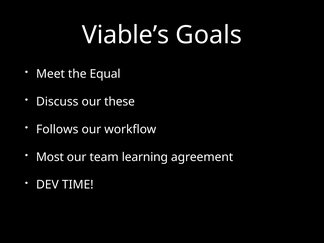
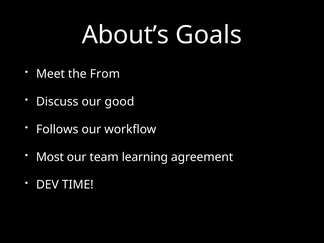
Viable’s: Viable’s -> About’s (125, 35)
Equal: Equal -> From (105, 74)
these: these -> good (119, 102)
